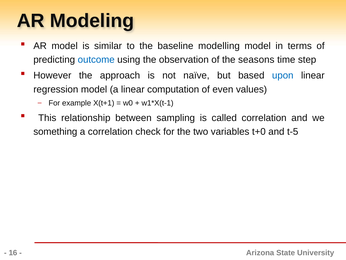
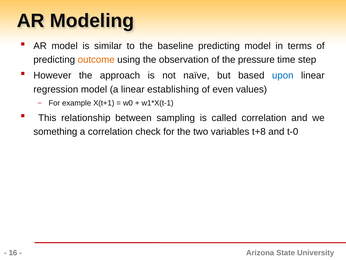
baseline modelling: modelling -> predicting (219, 46)
outcome colour: blue -> orange (96, 60)
seasons: seasons -> pressure (256, 60)
computation: computation -> establishing (173, 89)
t+0: t+0 -> t+8 (259, 131)
t-5: t-5 -> t-0 (293, 131)
